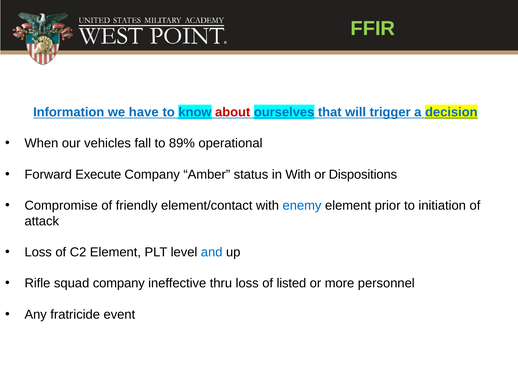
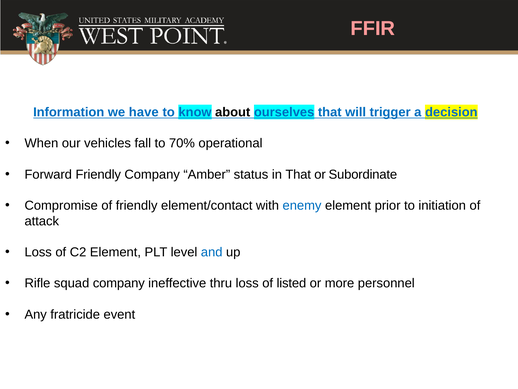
FFIR colour: light green -> pink (373, 28)
about colour: red -> black (233, 112)
89%: 89% -> 70% (182, 143)
Forward Execute: Execute -> Friendly (98, 174)
in With: With -> That (298, 174)
Dispositions: Dispositions -> Subordinate (363, 174)
